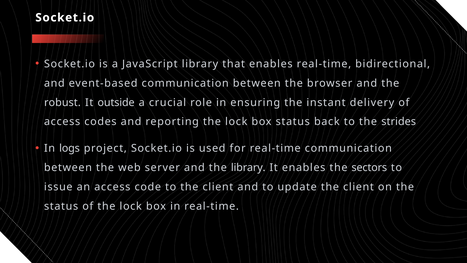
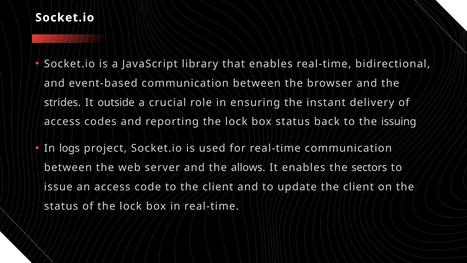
robust: robust -> strides (62, 102)
strides: strides -> issuing (399, 122)
the library: library -> allows (248, 167)
